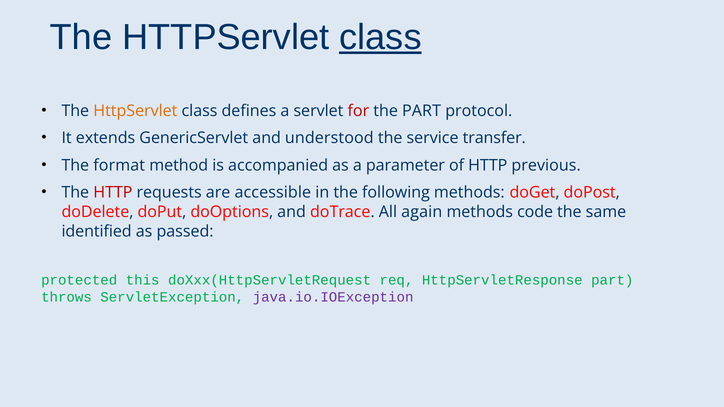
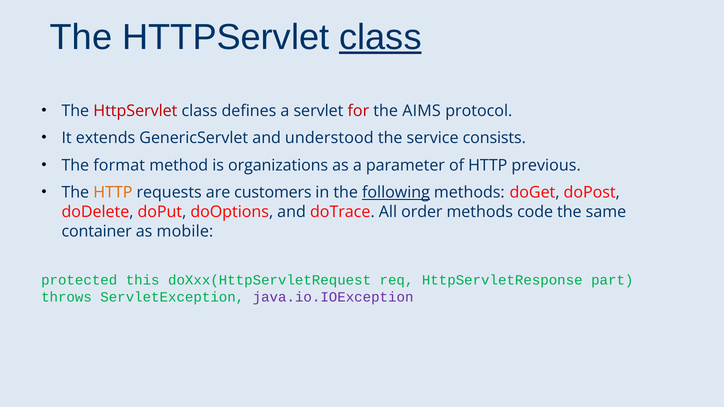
HttpServlet colour: orange -> red (135, 111)
the PART: PART -> AIMS (422, 111)
transfer: transfer -> consists (494, 138)
accompanied: accompanied -> organizations (278, 165)
HTTP colour: red -> orange (113, 193)
accessible: accessible -> customers (273, 193)
following underline: none -> present (396, 193)
again: again -> order (422, 212)
identified: identified -> container (97, 231)
passed: passed -> mobile (185, 231)
